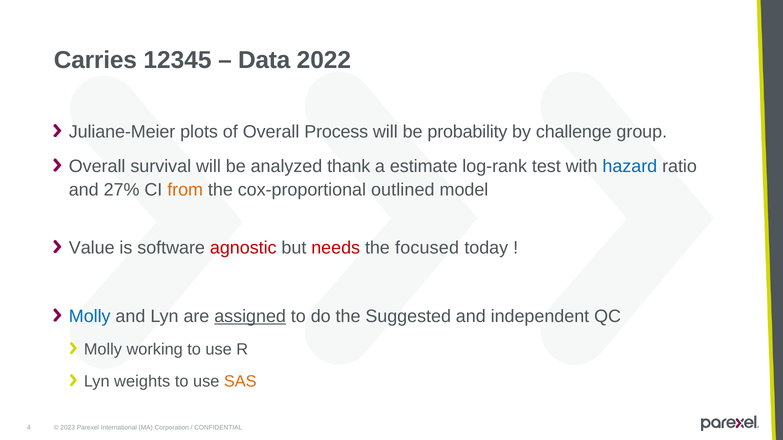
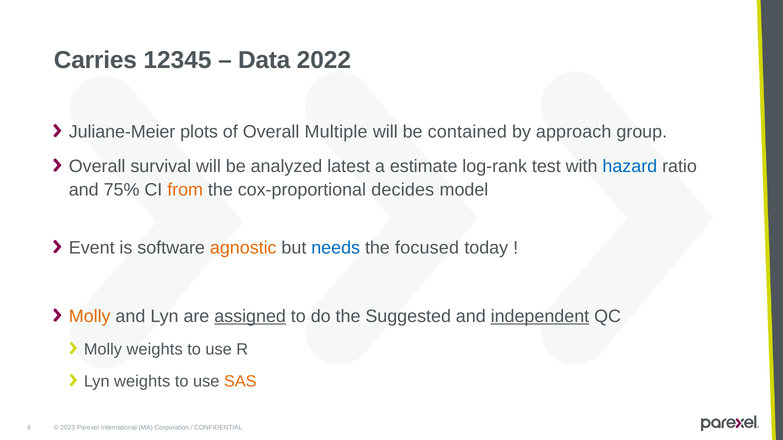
Process: Process -> Multiple (336, 132)
probability: probability -> contained (467, 132)
challenge: challenge -> approach (574, 132)
thank: thank -> latest (349, 166)
27%: 27% -> 75% (122, 190)
outlined: outlined -> decides (403, 190)
Value: Value -> Event (92, 248)
agnostic colour: red -> orange (243, 248)
needs colour: red -> blue (336, 248)
Molly colour: blue -> orange (90, 317)
independent underline: none -> present (540, 317)
Molly working: working -> weights (155, 350)
